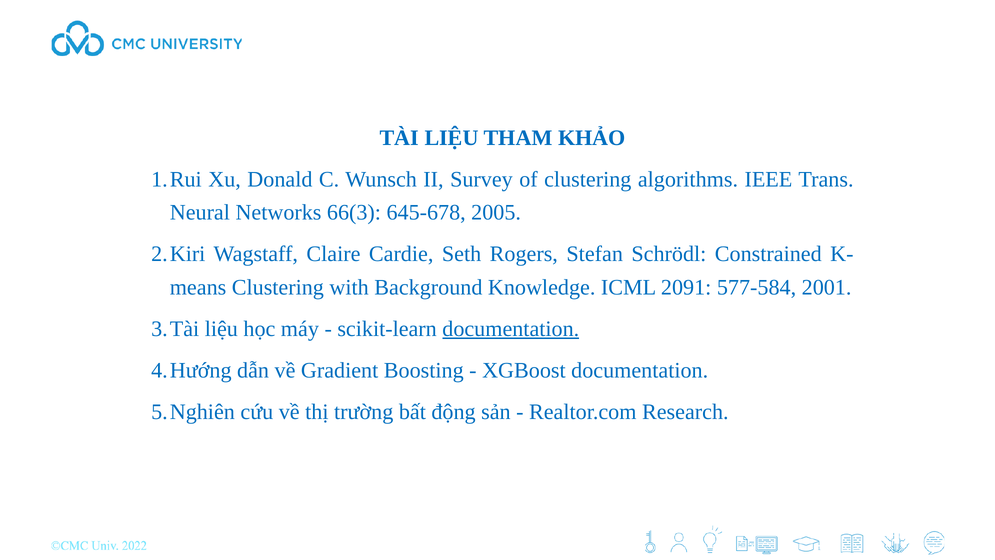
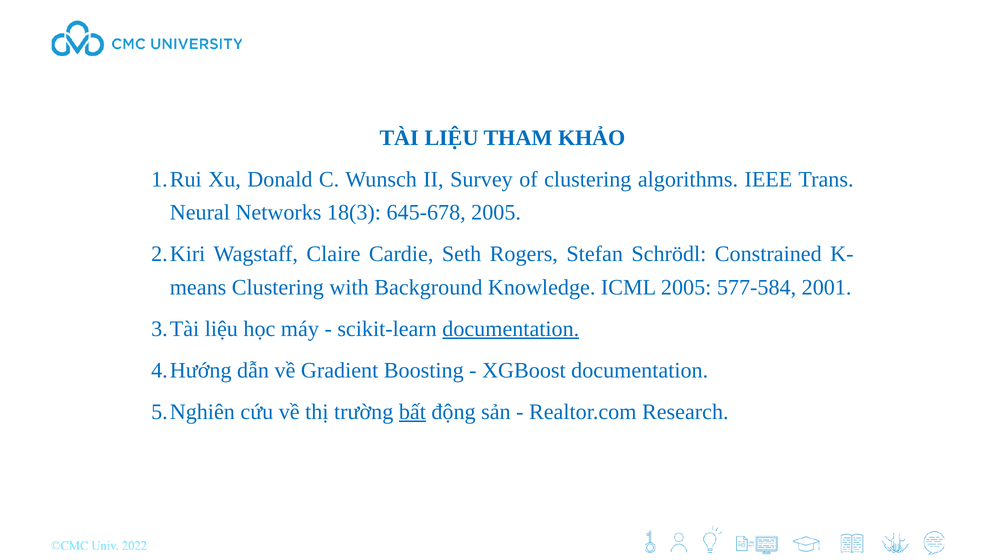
66(3: 66(3 -> 18(3 (354, 213)
ICML 2091: 2091 -> 2005 (686, 287)
bất underline: none -> present (412, 412)
